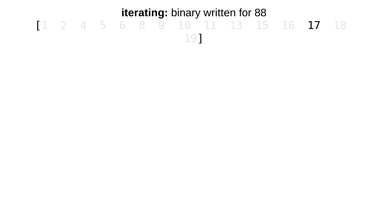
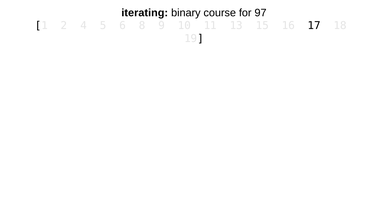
written: written -> course (220, 13)
88: 88 -> 97 (261, 13)
